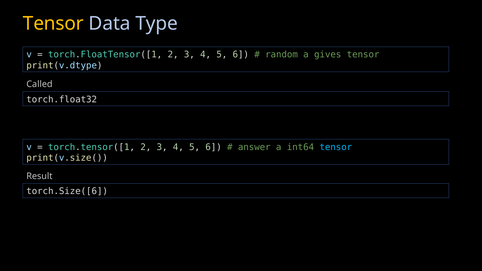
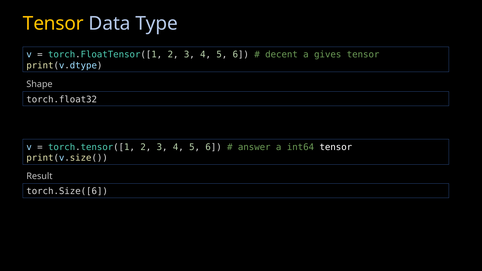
random: random -> decent (282, 55)
Called: Called -> Shape (39, 84)
tensor colour: light blue -> white (336, 147)
